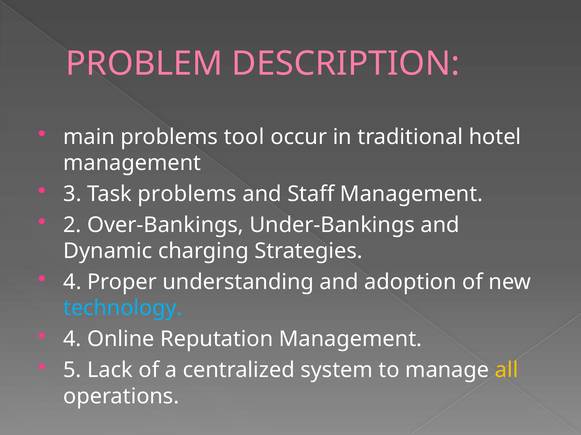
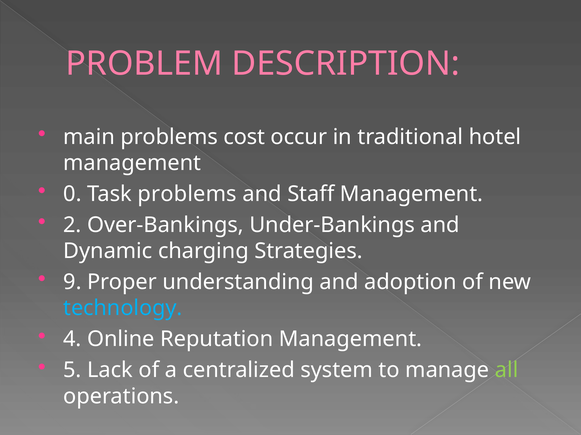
tool: tool -> cost (244, 137)
3: 3 -> 0 (72, 194)
4: 4 -> 9 (72, 282)
all colour: yellow -> light green (507, 371)
